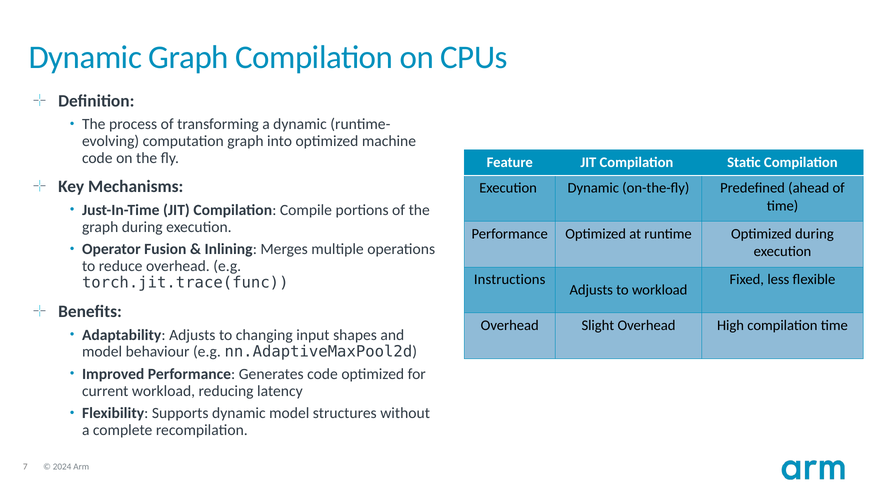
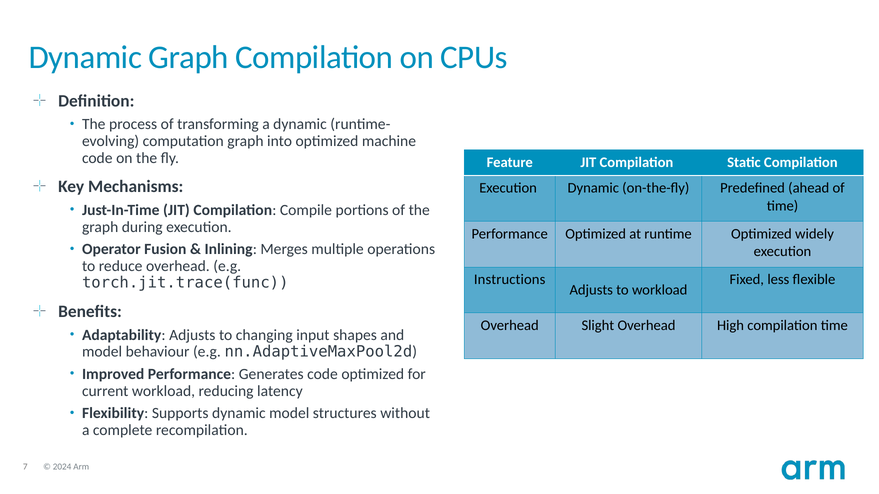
Optimized during: during -> widely (814, 234)
